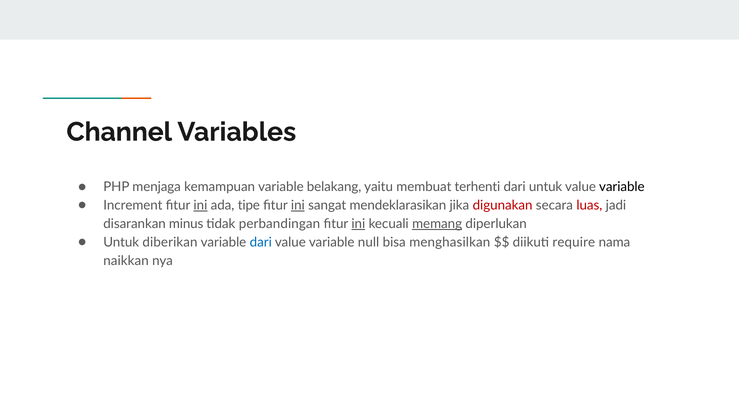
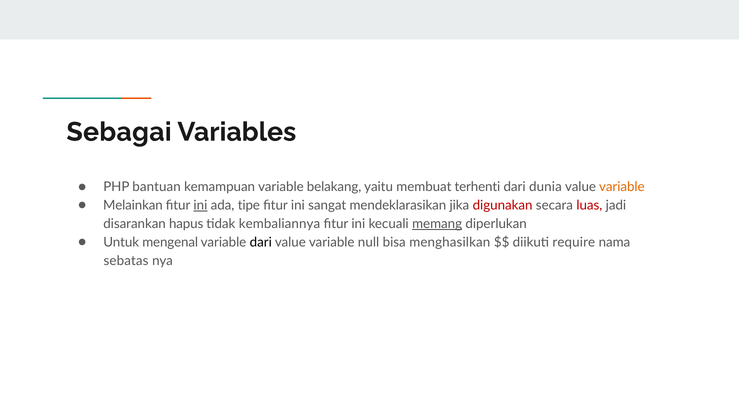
Channel: Channel -> Sebagai (119, 132)
menjaga: menjaga -> bantuan (157, 187)
dari untuk: untuk -> dunia (545, 187)
variable colour: black -> orange (622, 187)
Increment: Increment -> Melainkan (133, 205)
ini underline: present -> none (298, 205)
minus: minus -> hapus (186, 224)
perbandingan: perbandingan -> kembaliannya (279, 224)
ini underline: present -> none (358, 224)
diberikan: diberikan -> mengenal (170, 242)
dari colour: blue -> black (261, 242)
naikkan: naikkan -> sebatas (126, 260)
